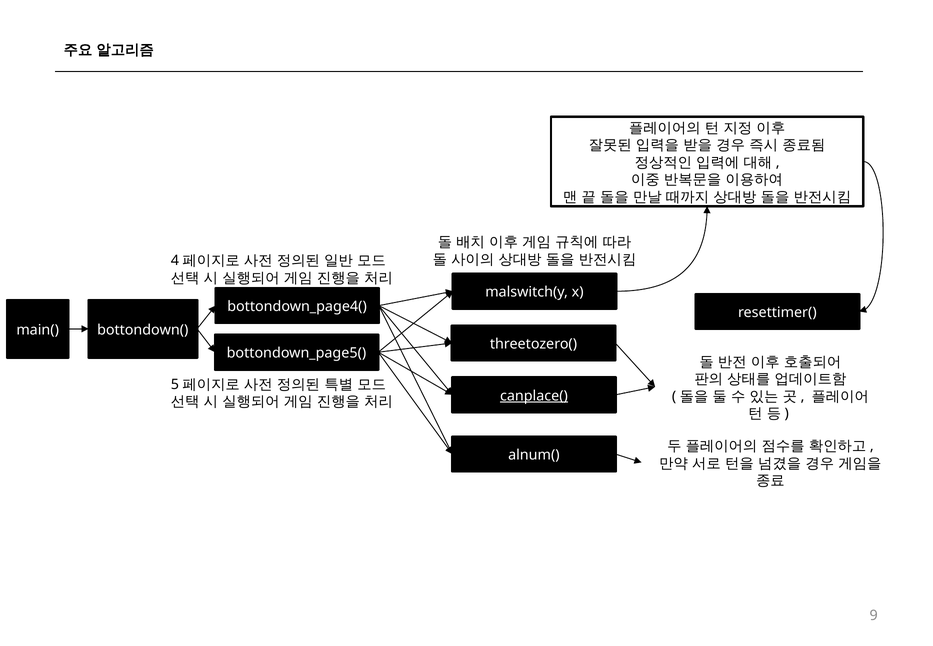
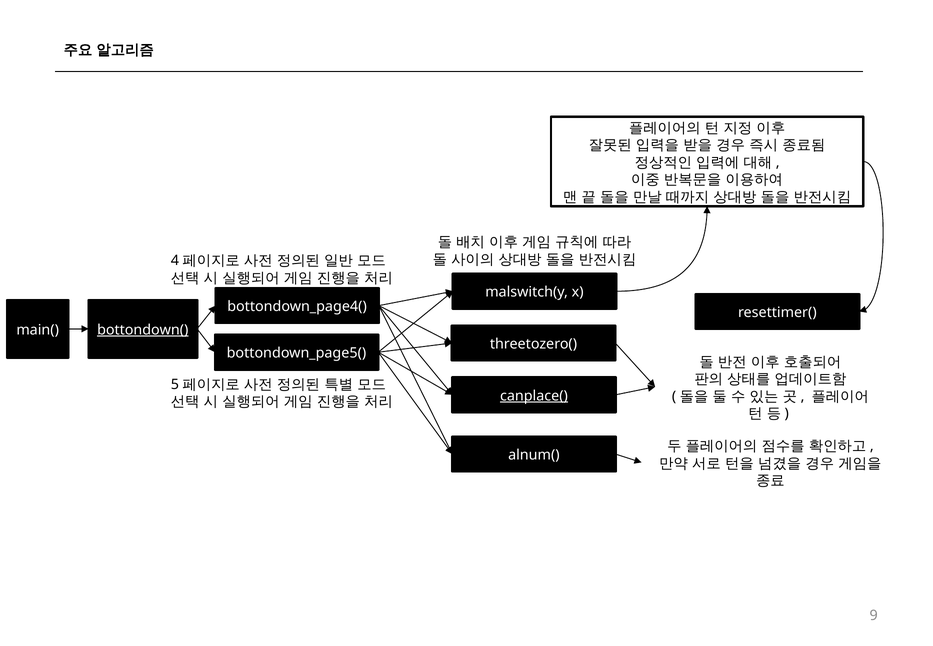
bottondown( underline: none -> present (143, 330)
